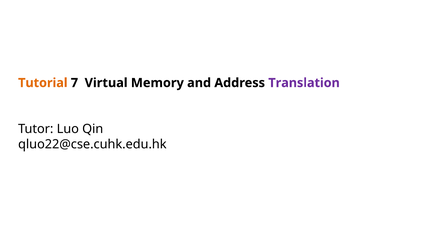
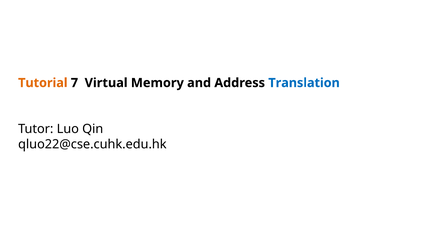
Translation colour: purple -> blue (304, 83)
